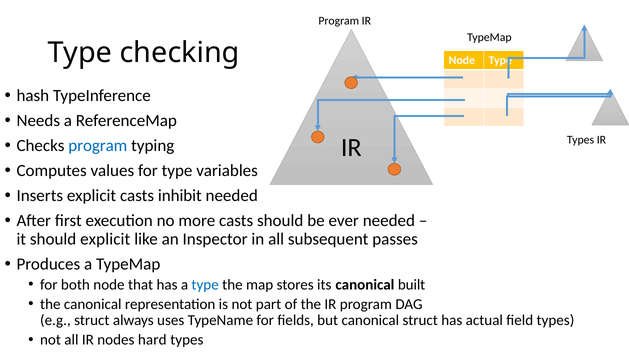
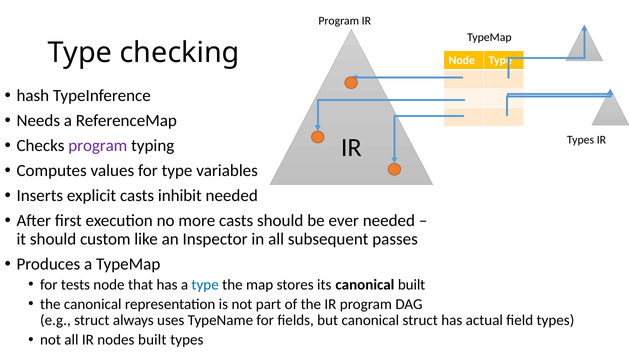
program colour: blue -> purple (98, 146)
should explicit: explicit -> custom (105, 239)
both: both -> tests (75, 284)
nodes hard: hard -> built (152, 340)
